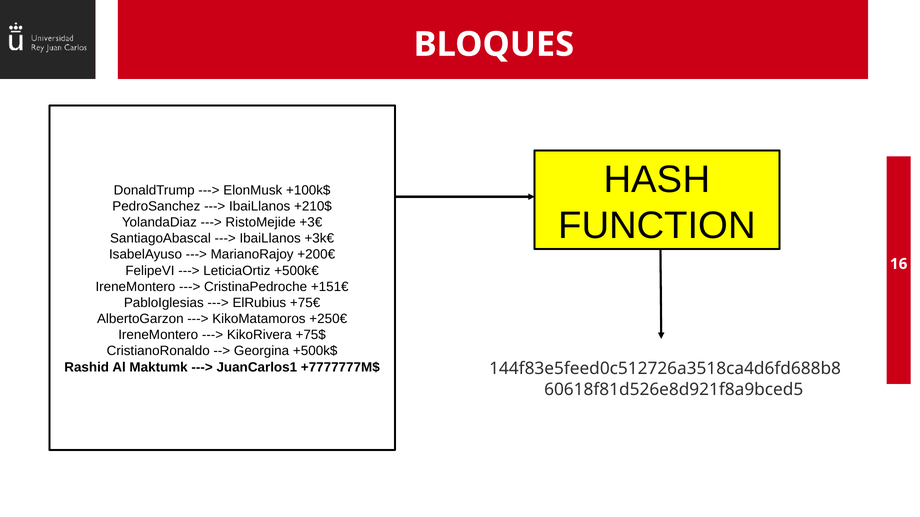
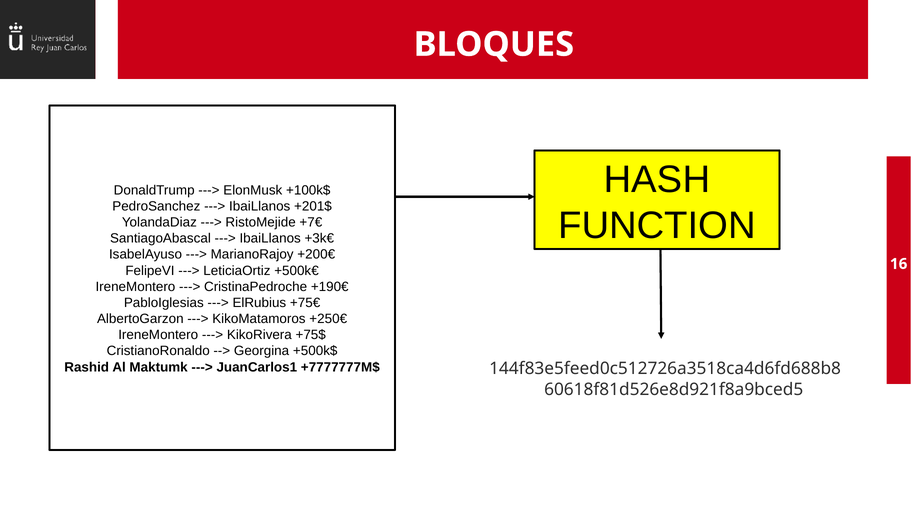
+210$: +210$ -> +201$ (313, 206)
+3€: +3€ -> +7€ (311, 223)
+151€: +151€ -> +190€ (330, 287)
